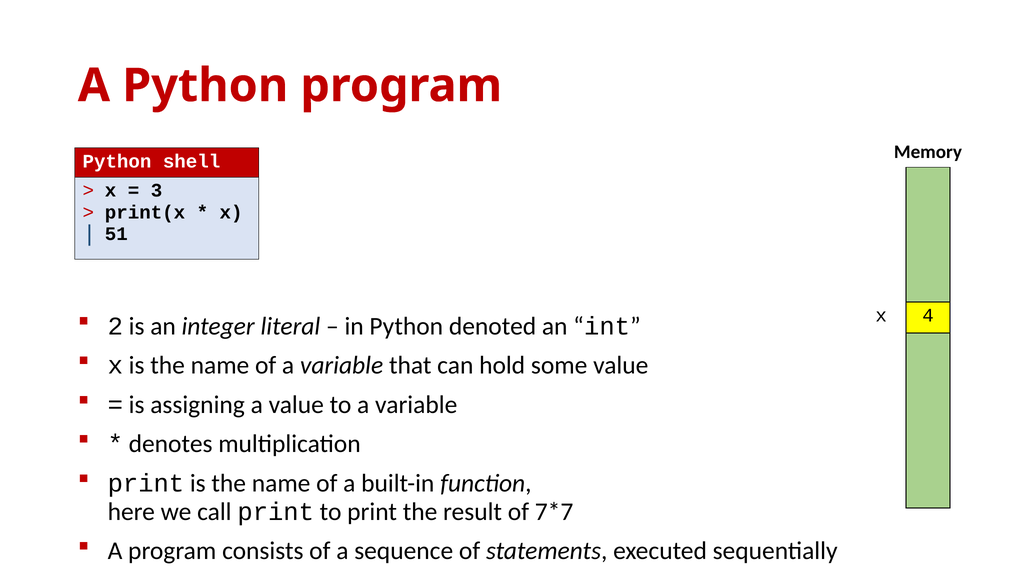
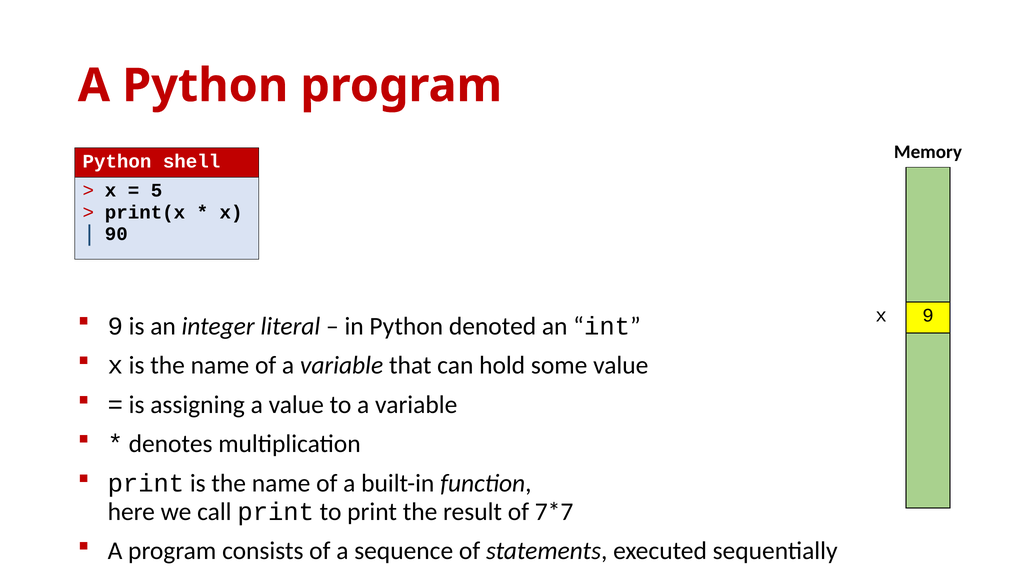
3: 3 -> 5 (157, 191)
51: 51 -> 90 (116, 234)
x 4: 4 -> 9 (928, 315)
2: 2 -> 9 (115, 326)
